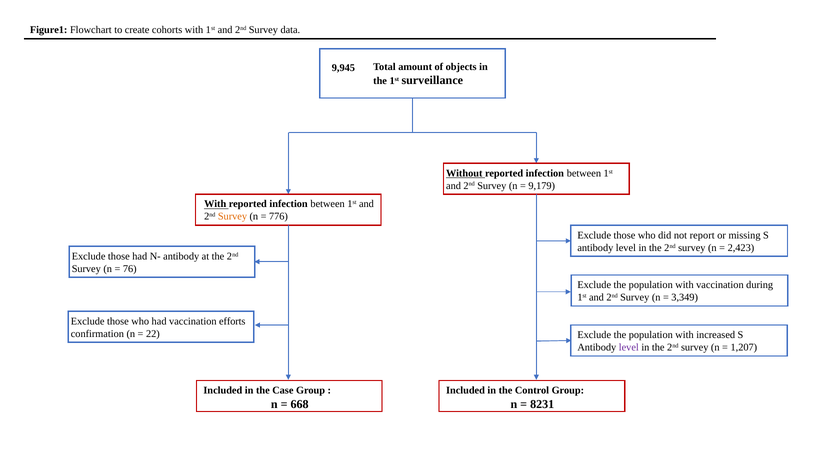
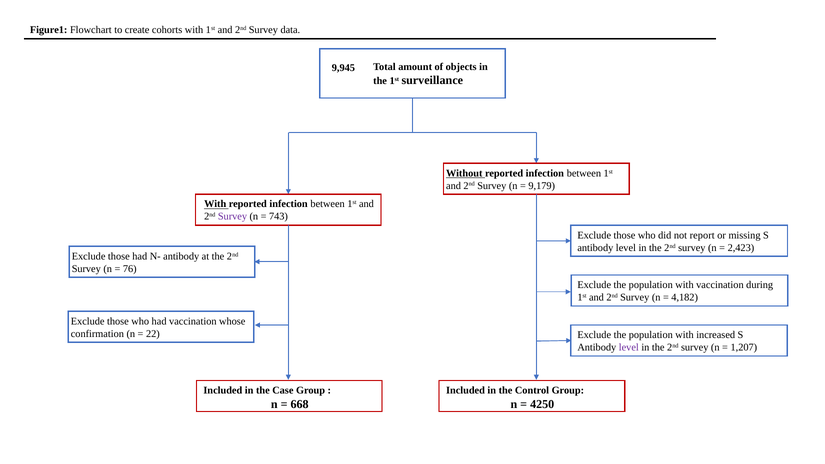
Survey colour: orange -> purple (232, 216)
776: 776 -> 743 (278, 216)
3,349: 3,349 -> 4,182 (685, 297)
efforts: efforts -> whose (232, 321)
8231: 8231 -> 4250 (542, 404)
